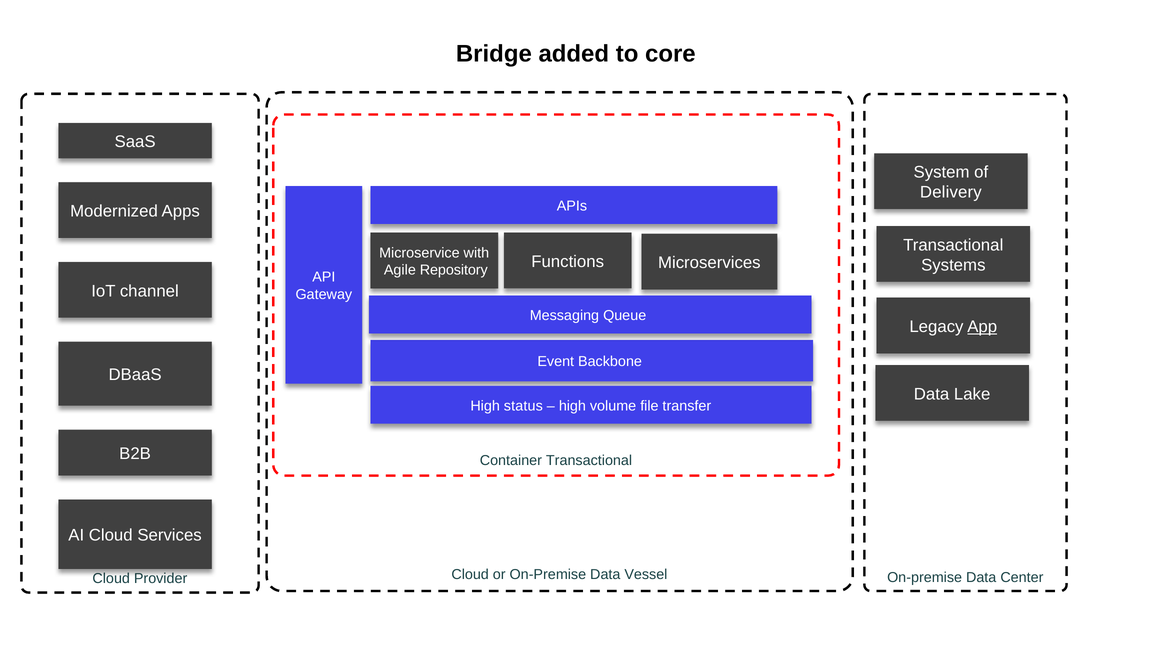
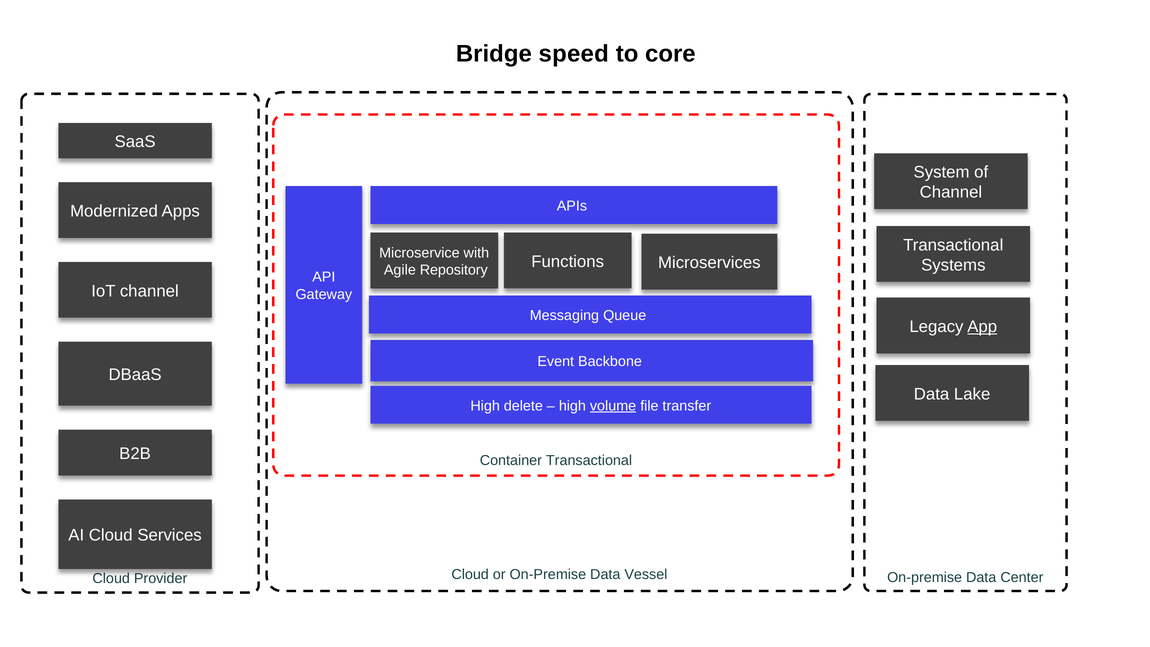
added: added -> speed (574, 54)
Delivery: Delivery -> Channel (951, 192)
status: status -> delete (523, 406)
volume underline: none -> present (613, 406)
